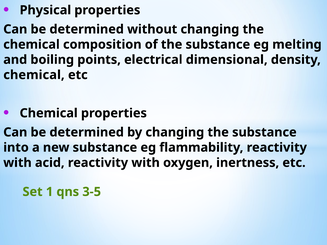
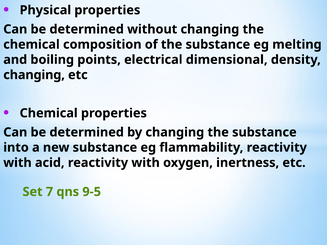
chemical: chemical -> changing (34, 75)
1: 1 -> 7 (50, 192)
3-5: 3-5 -> 9-5 (92, 192)
